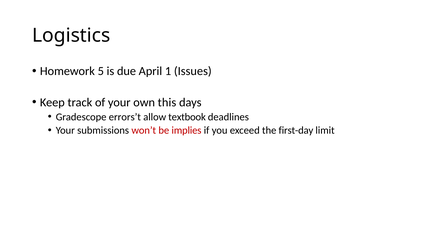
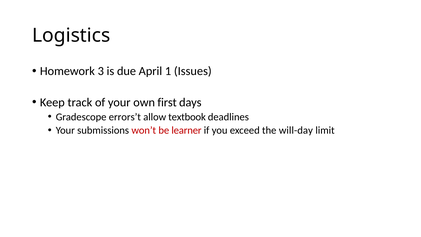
5: 5 -> 3 (101, 71)
this: this -> first (167, 102)
implies: implies -> learner (187, 130)
first-day: first-day -> will-day (296, 130)
